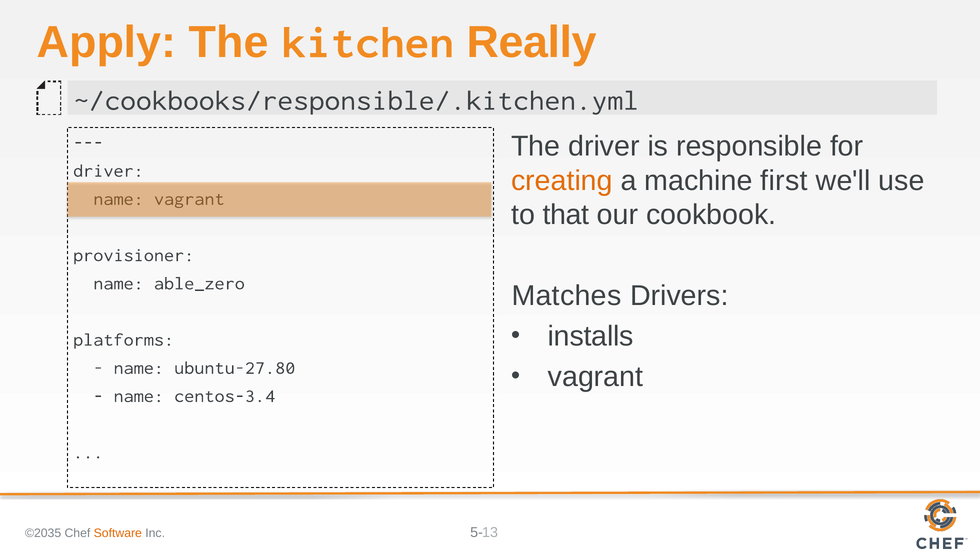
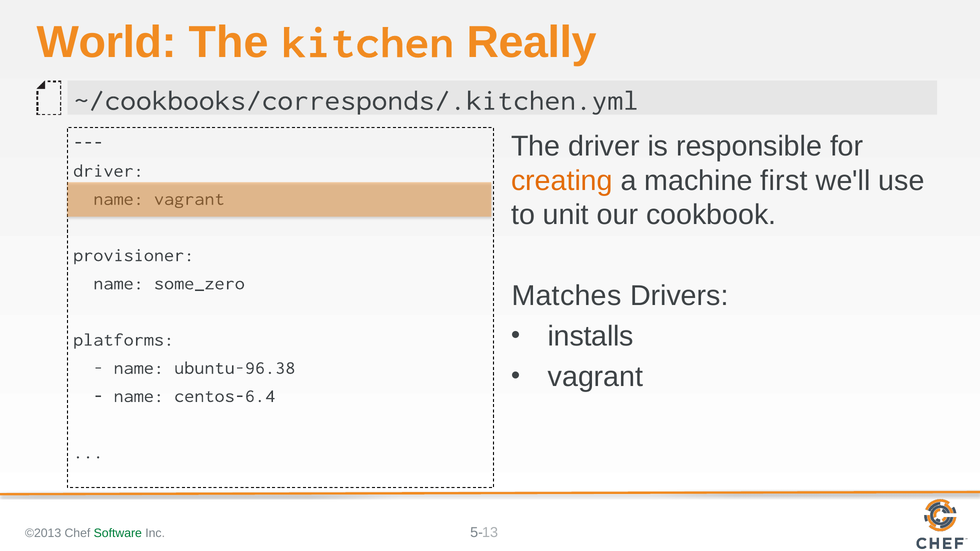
Apply: Apply -> World (107, 42)
~/cookbooks/responsible/.kitchen.yml: ~/cookbooks/responsible/.kitchen.yml -> ~/cookbooks/corresponds/.kitchen.yml (356, 100)
that: that -> unit (566, 215)
able_zero: able_zero -> some_zero (199, 283)
ubuntu-27.80: ubuntu-27.80 -> ubuntu-96.38 (235, 368)
centos-3.4: centos-3.4 -> centos-6.4 (225, 396)
©2035: ©2035 -> ©2013 (43, 533)
Software colour: orange -> green (118, 533)
